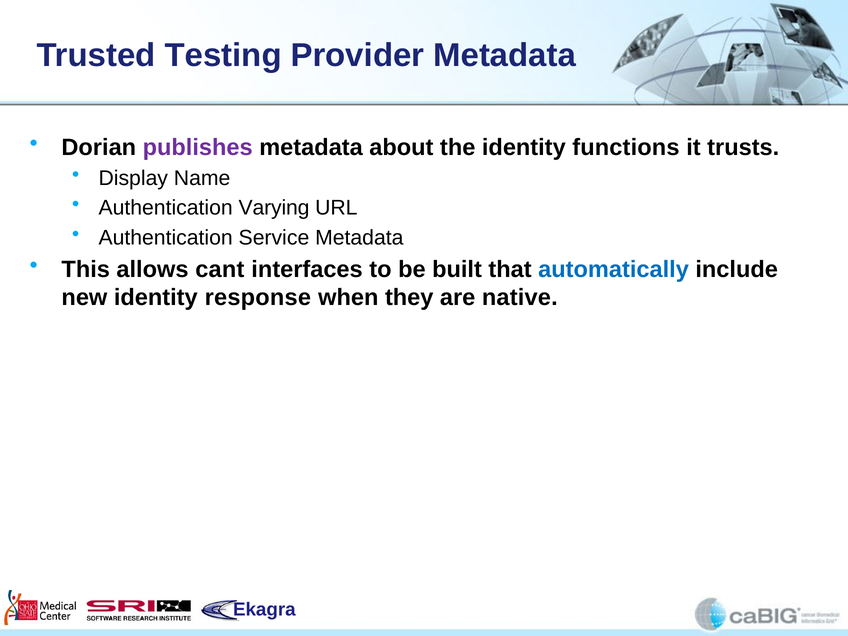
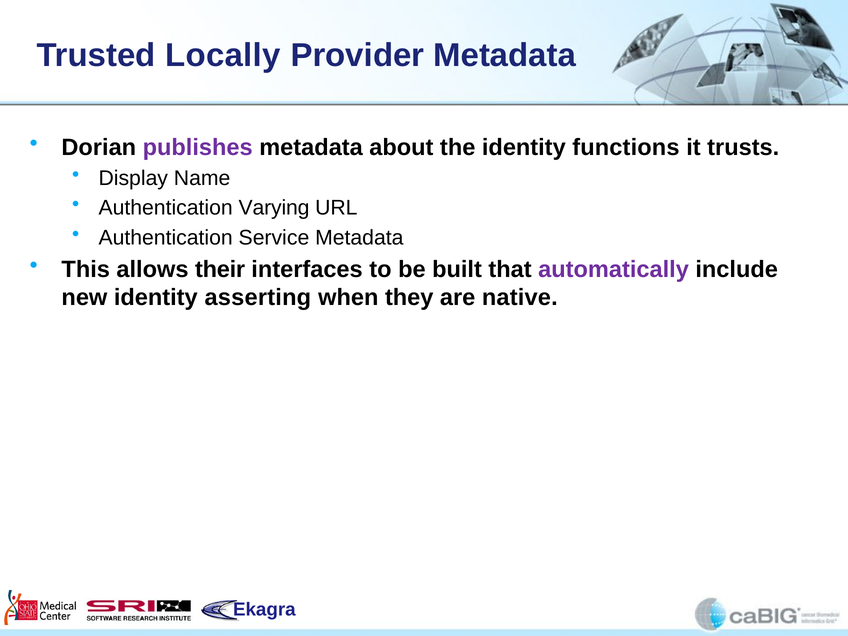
Testing: Testing -> Locally (223, 55)
cant: cant -> their (220, 269)
automatically colour: blue -> purple (614, 269)
response: response -> asserting (258, 298)
